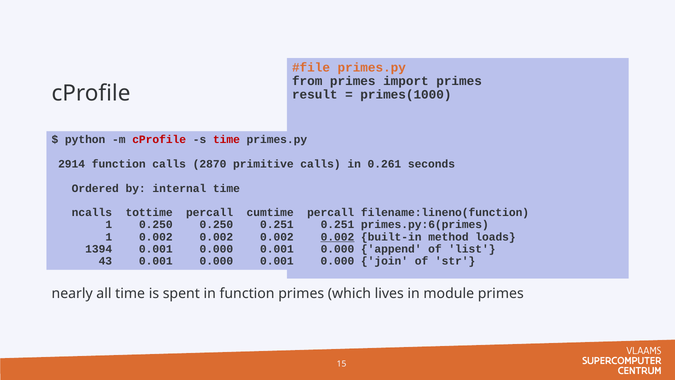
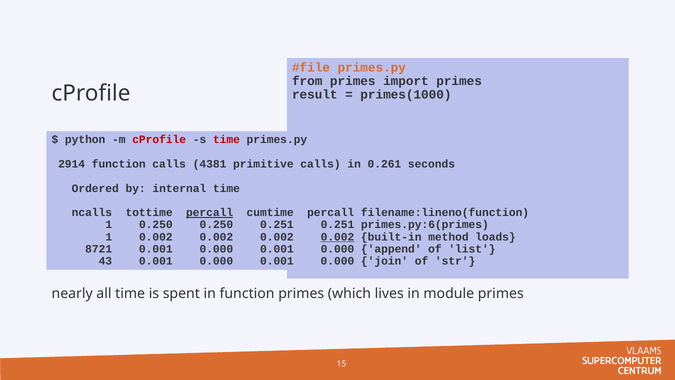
2870: 2870 -> 4381 (210, 164)
percall underline: none -> present (210, 212)
1394: 1394 -> 8721 (99, 249)
